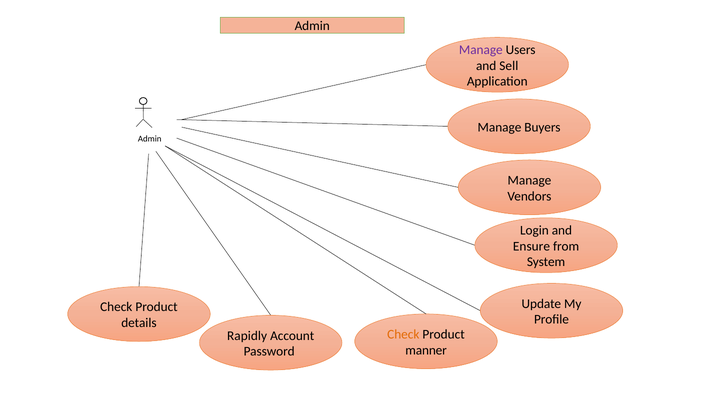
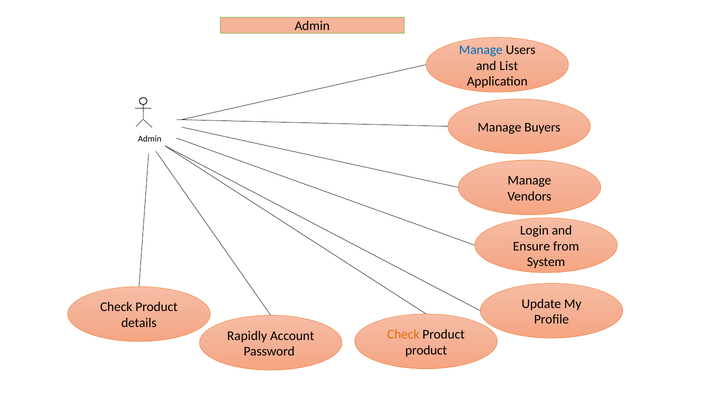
Manage colour: purple -> blue (481, 50)
Sell: Sell -> List (509, 66)
manner: manner -> product (426, 350)
